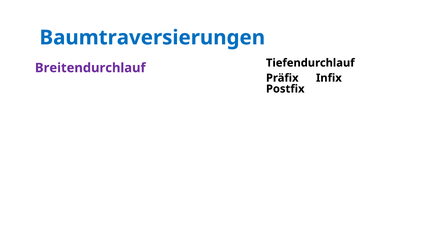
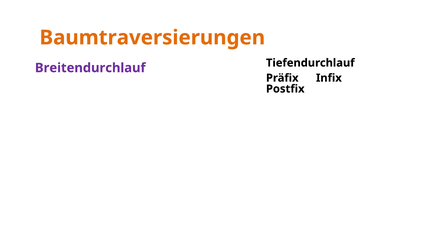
Baumtraversierungen colour: blue -> orange (152, 38)
